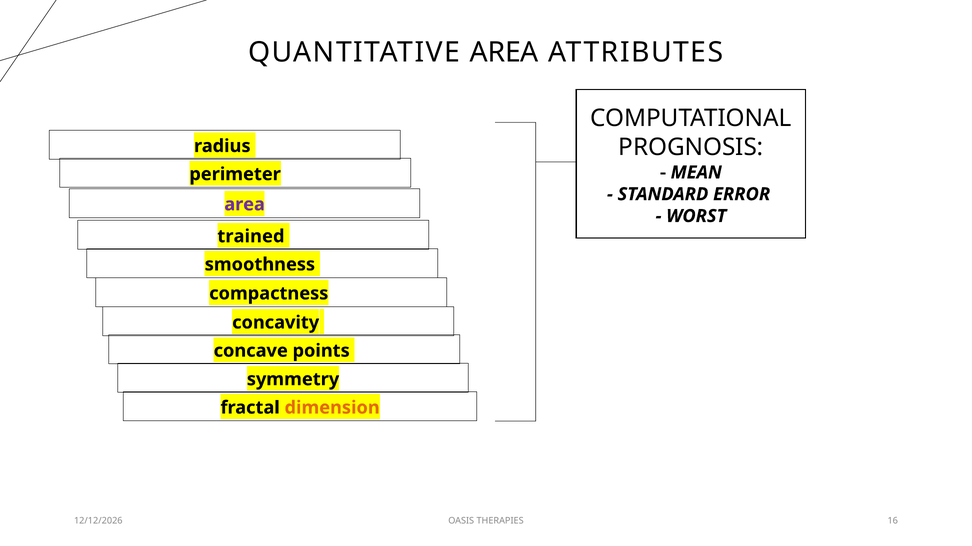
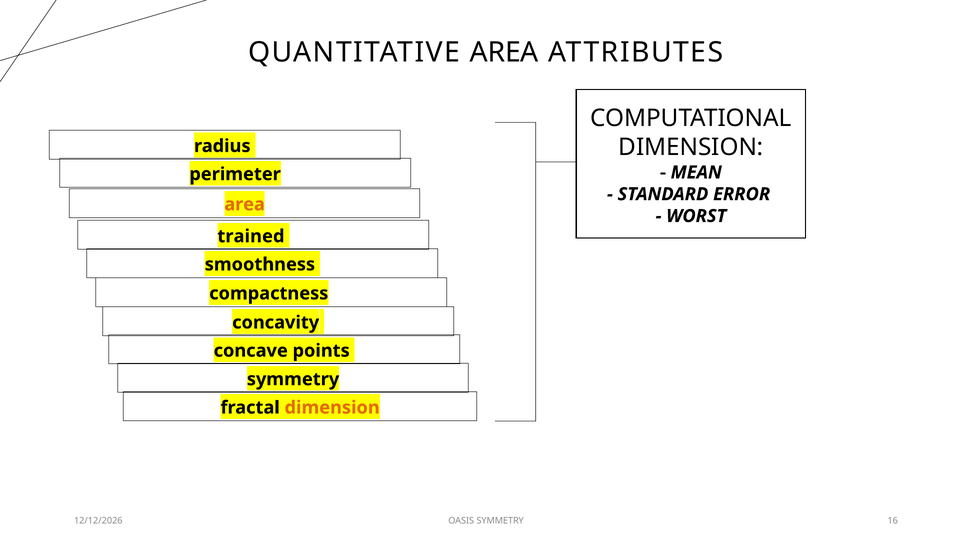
PROGNOSIS: PROGNOSIS -> DIMENSION (691, 148)
area colour: purple -> orange (245, 205)
OASIS THERAPIES: THERAPIES -> SYMMETRY (500, 521)
